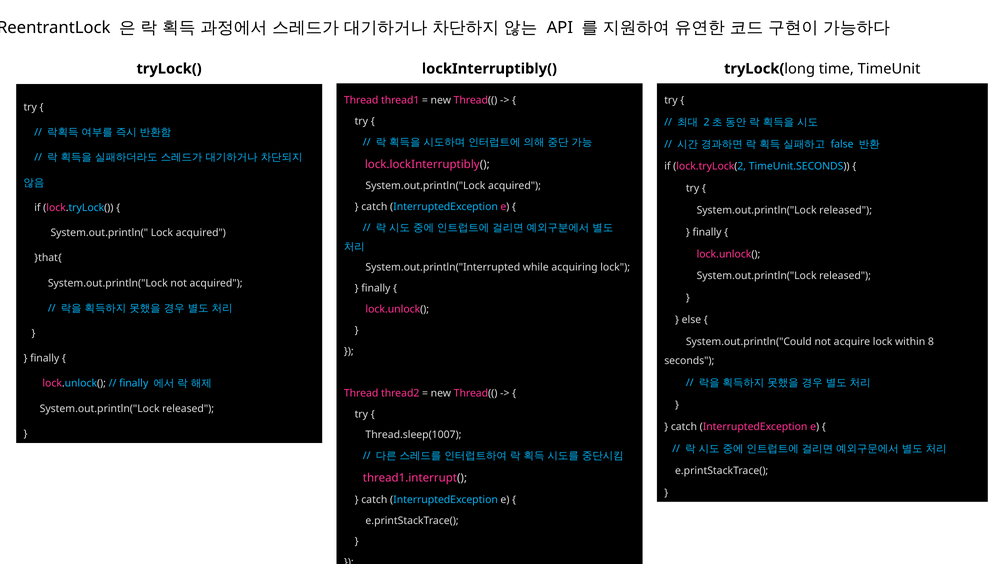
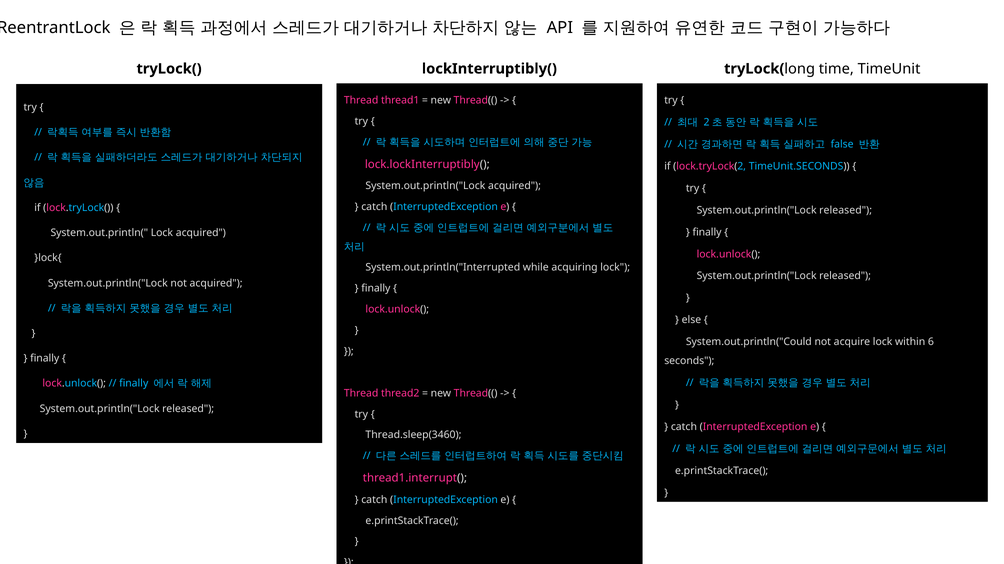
}that{: }that{ -> }lock{ (48, 258)
8: 8 -> 6 (931, 342)
Thread.sleep(1007: Thread.sleep(1007 -> Thread.sleep(3460 (413, 436)
